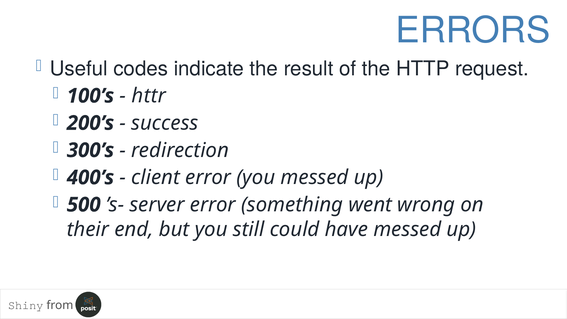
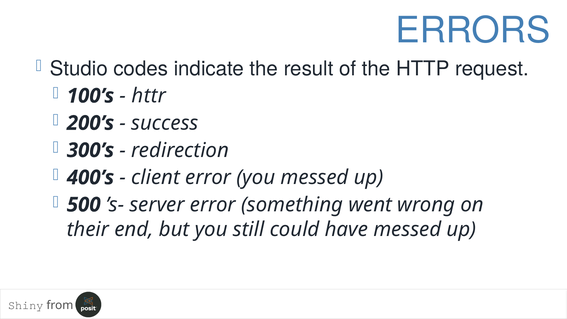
Useful: Useful -> Studio (79, 69)
